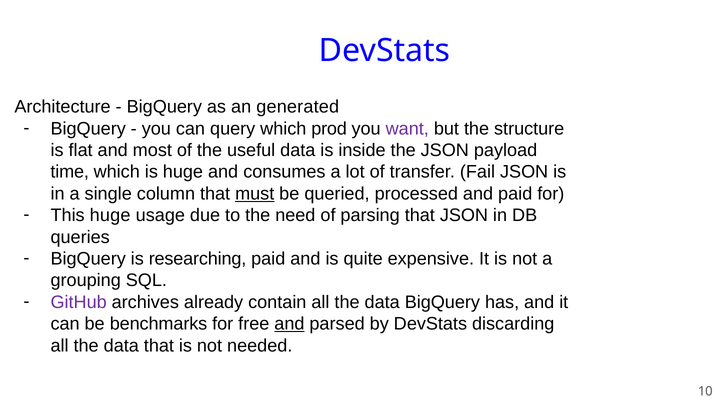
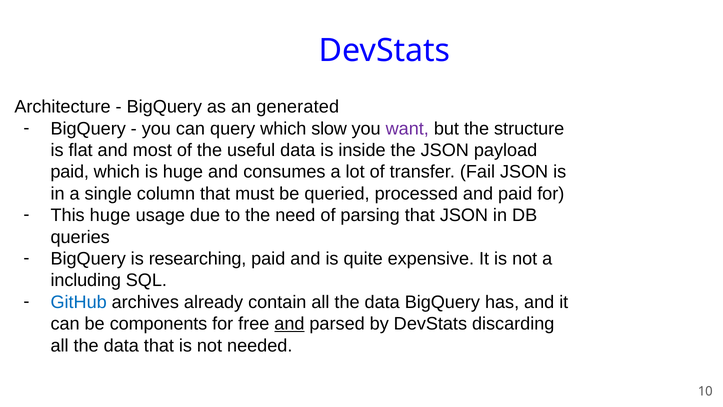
prod: prod -> slow (329, 128)
time: time -> paid (70, 172)
must underline: present -> none (255, 194)
grouping: grouping -> including (86, 280)
GitHub colour: purple -> blue (79, 302)
benchmarks: benchmarks -> components (159, 324)
